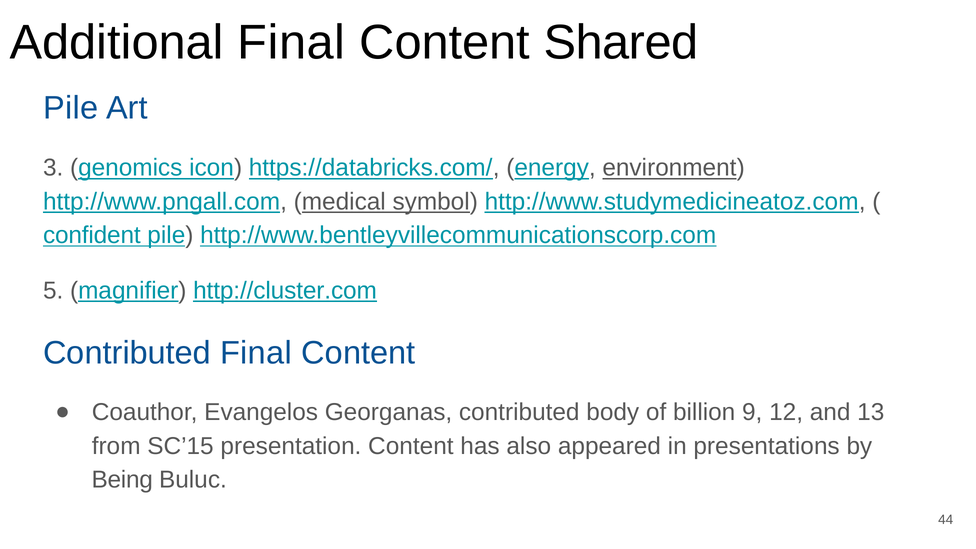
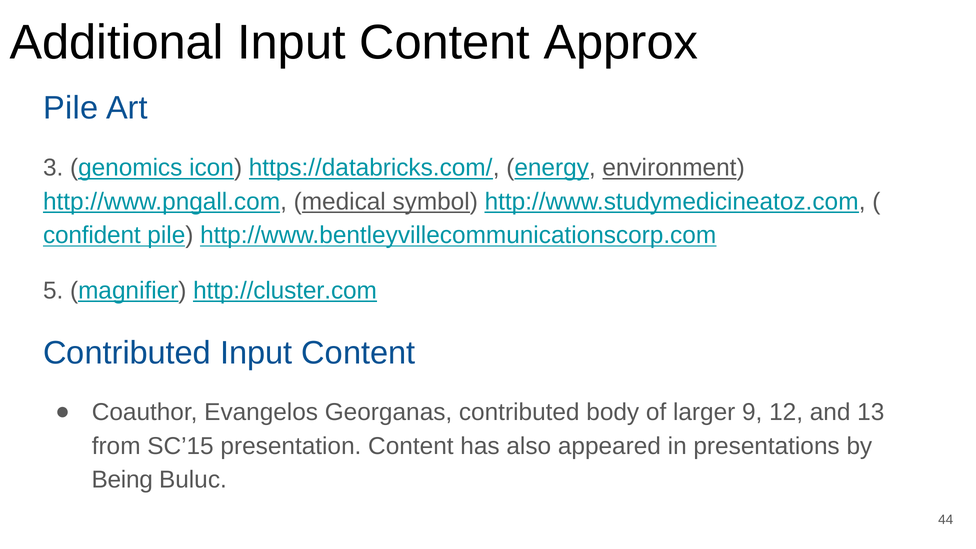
Additional Final: Final -> Input (292, 42)
Shared: Shared -> Approx (621, 42)
Contributed Final: Final -> Input (256, 353)
billion: billion -> larger (704, 412)
